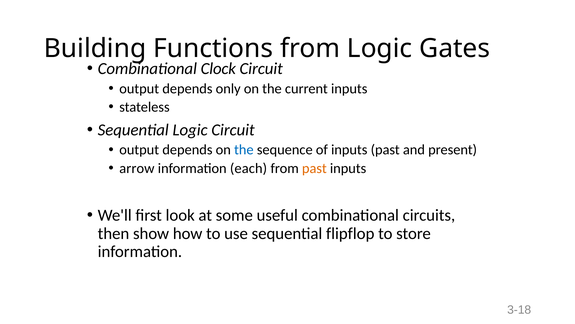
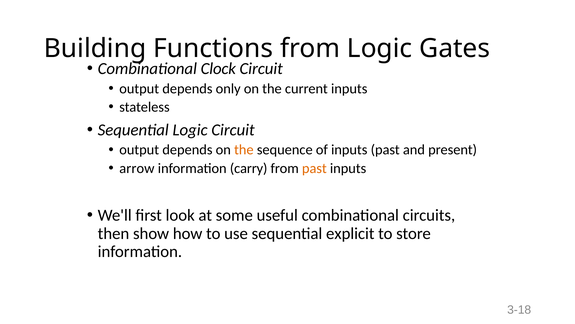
the colour: blue -> orange (244, 150)
each: each -> carry (249, 168)
flipflop: flipflop -> explicit (350, 233)
